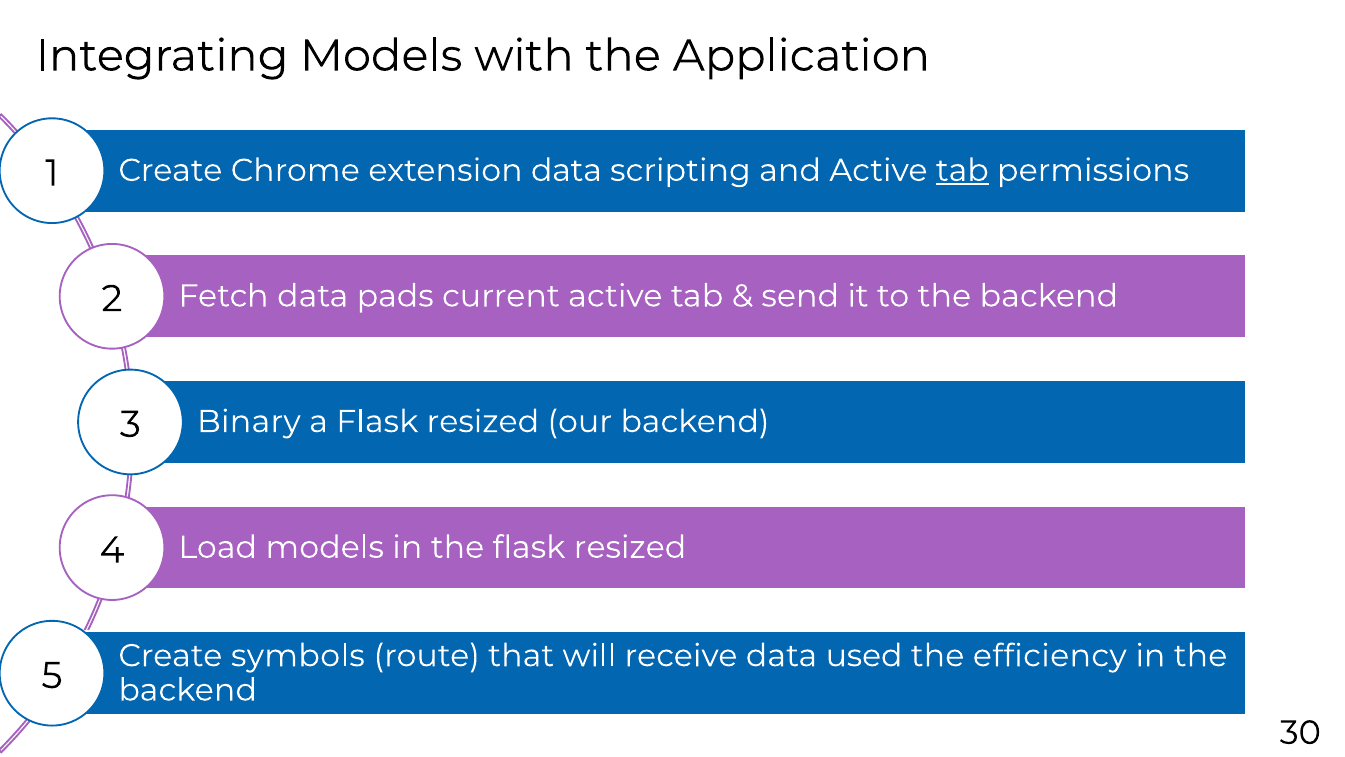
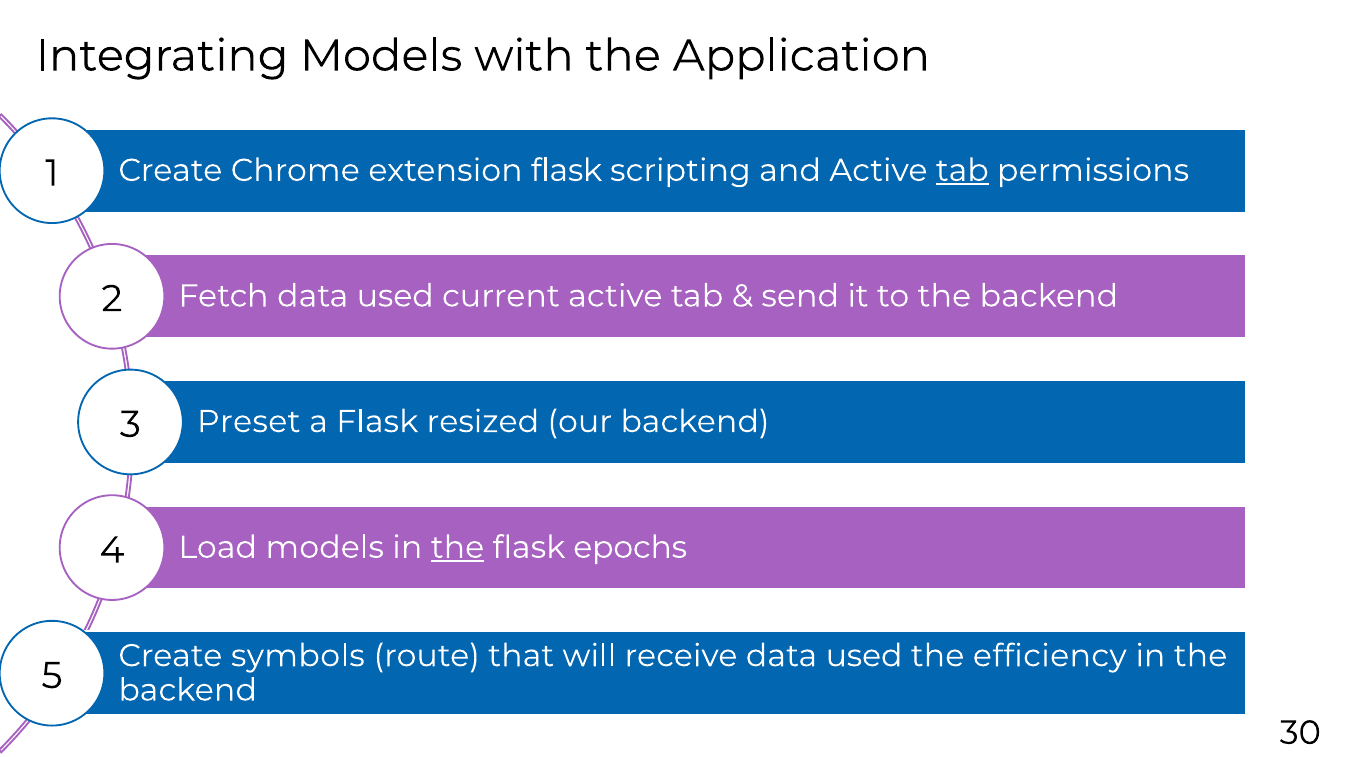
extension data: data -> flask (566, 170)
Fetch data pads: pads -> used (395, 296)
Binary: Binary -> Preset (249, 421)
the underline: none -> present (457, 547)
resized: resized -> epochs (630, 547)
